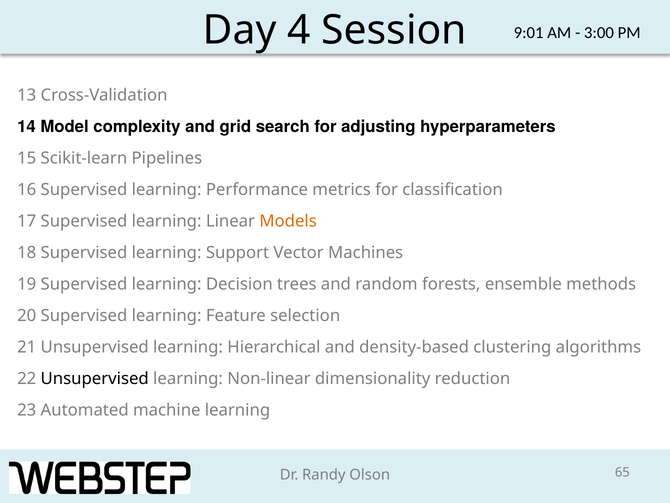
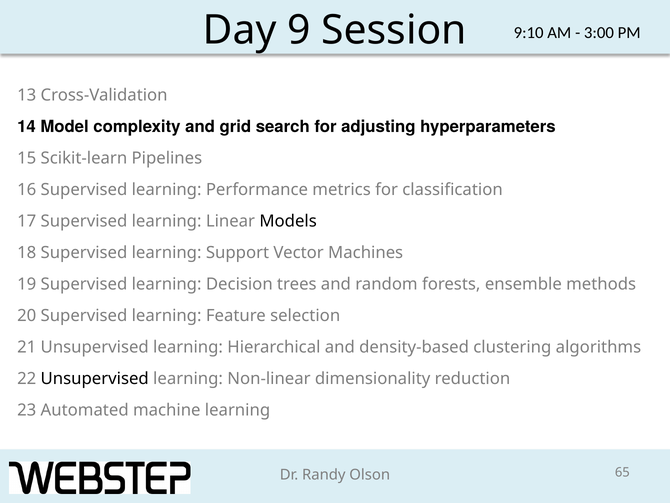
4: 4 -> 9 (299, 30)
9:01: 9:01 -> 9:10 (529, 33)
Models colour: orange -> black (288, 221)
